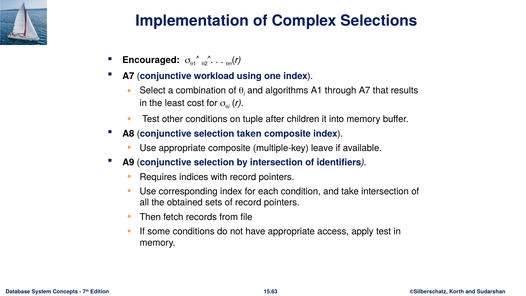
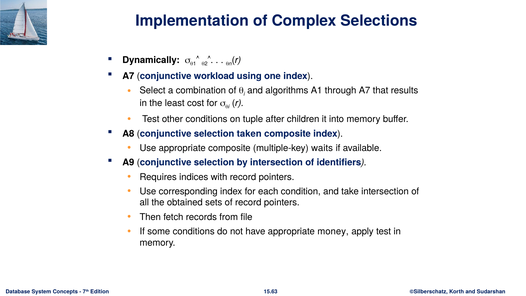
Encouraged: Encouraged -> Dynamically (151, 60)
leave: leave -> waits (322, 148)
access: access -> money (333, 231)
